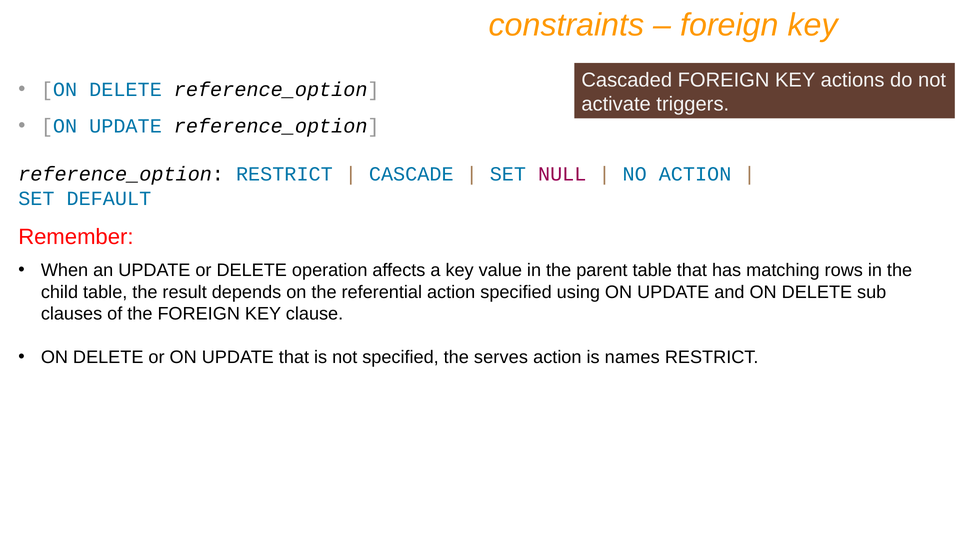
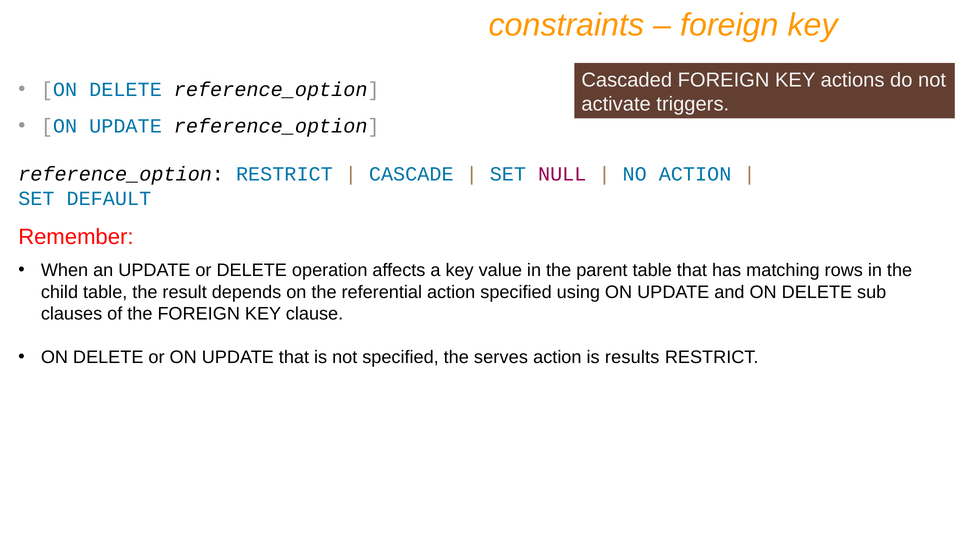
names: names -> results (632, 358)
